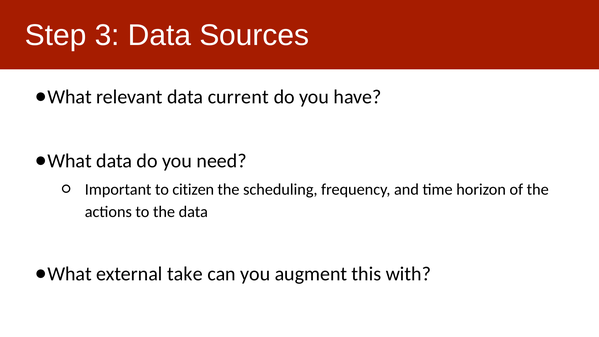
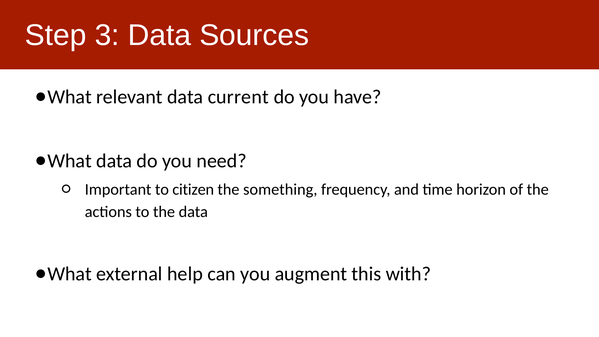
scheduling: scheduling -> something (280, 190)
take: take -> help (185, 274)
